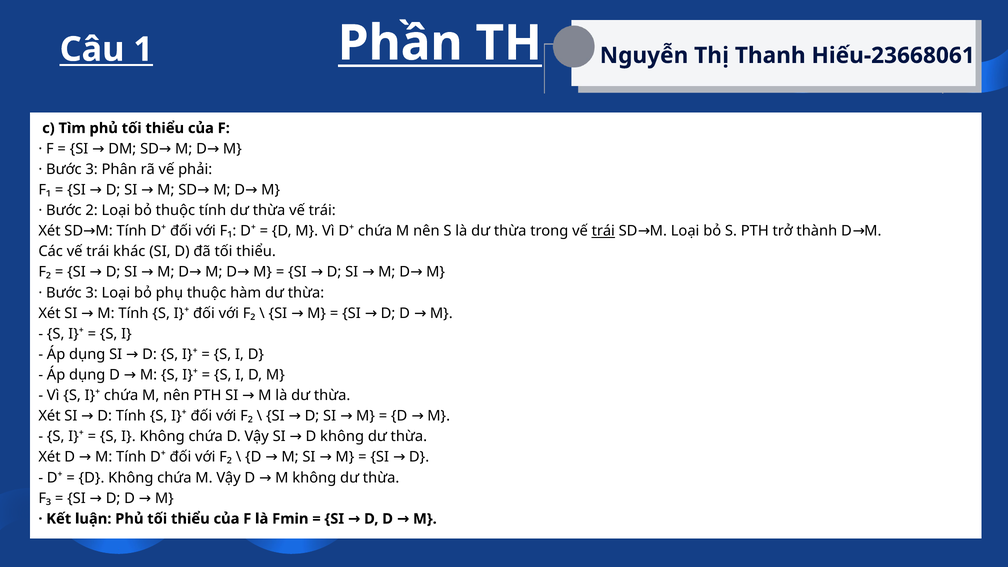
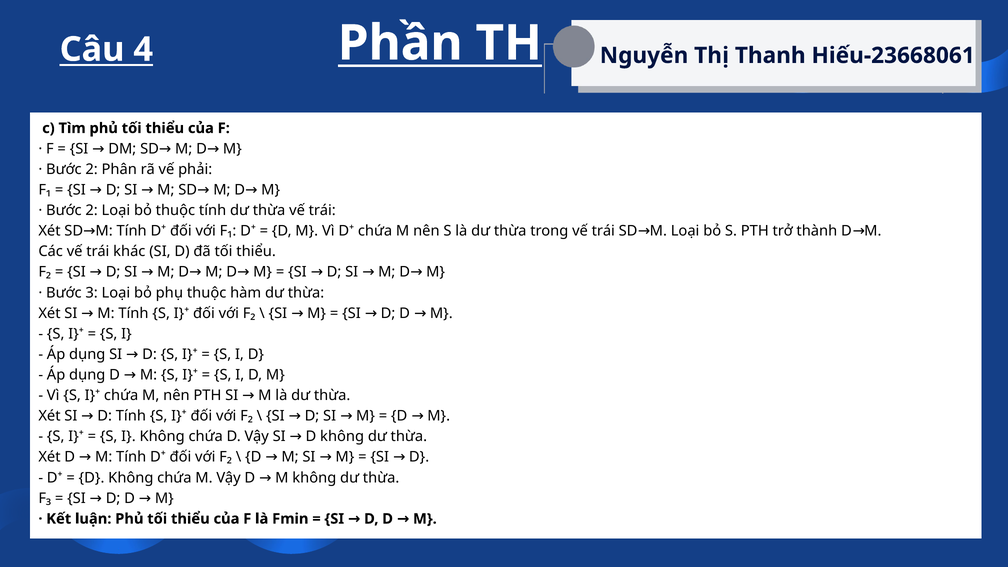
1: 1 -> 4 (143, 49)
3: 3 -> 2 (92, 169)
trái underline: present -> none (603, 231)
